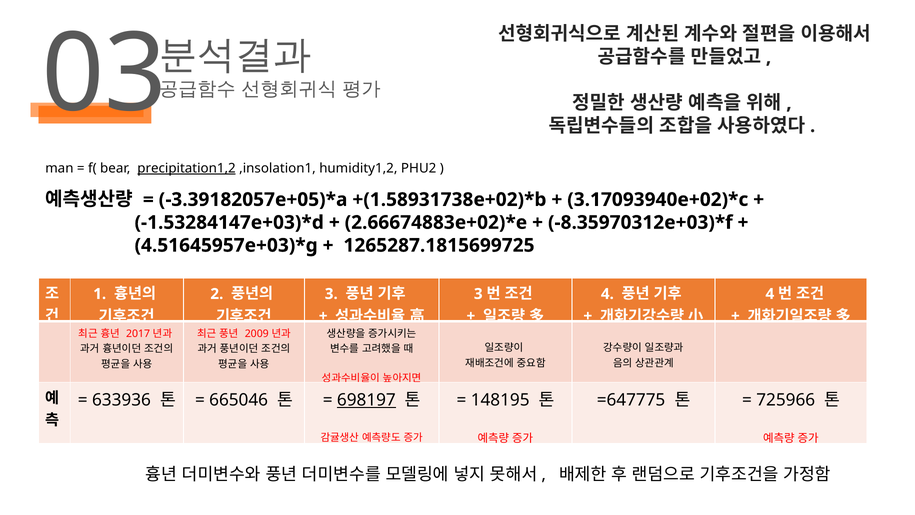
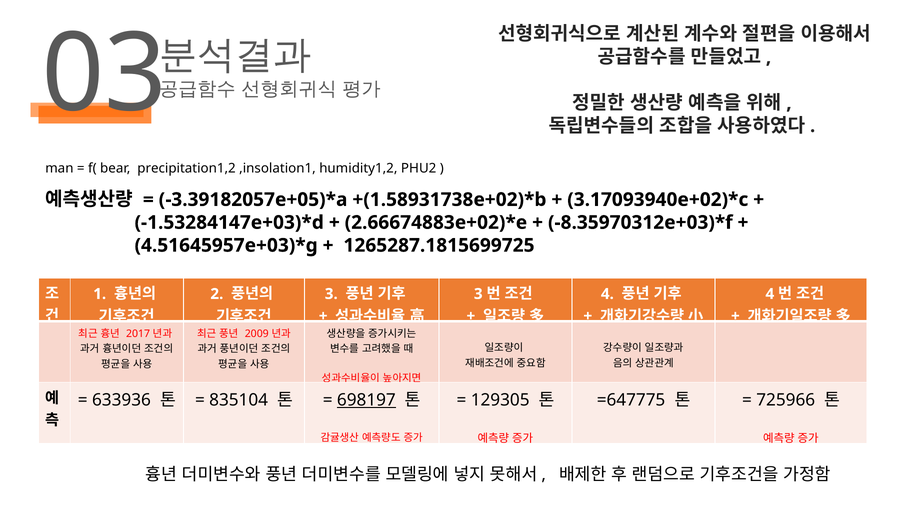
precipitation1,2 underline: present -> none (187, 168)
665046: 665046 -> 835104 (239, 400)
148195: 148195 -> 129305 (500, 400)
